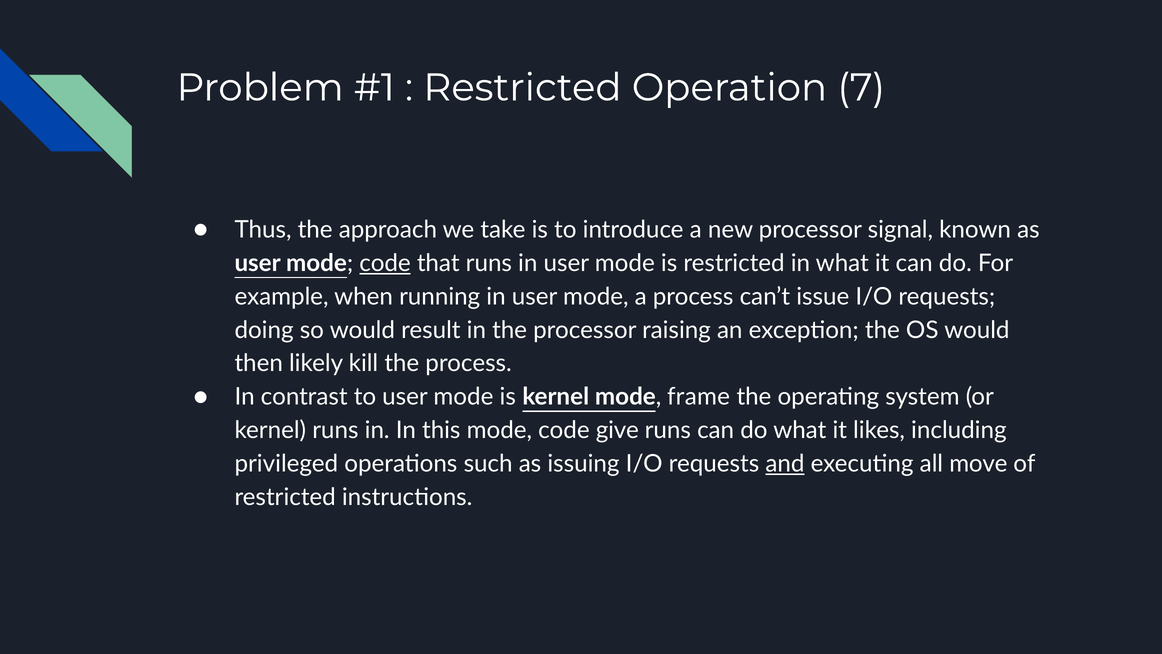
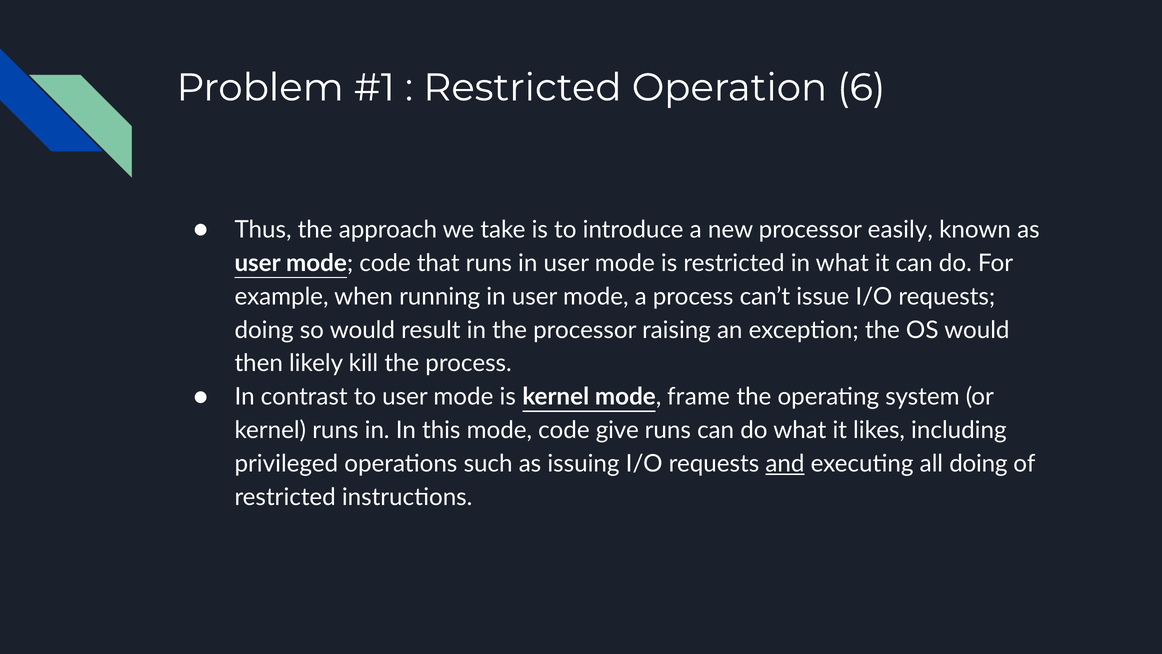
7: 7 -> 6 (861, 88)
signal: signal -> easily (900, 230)
code underline: present -> none (385, 263)
all move: move -> doing (978, 463)
